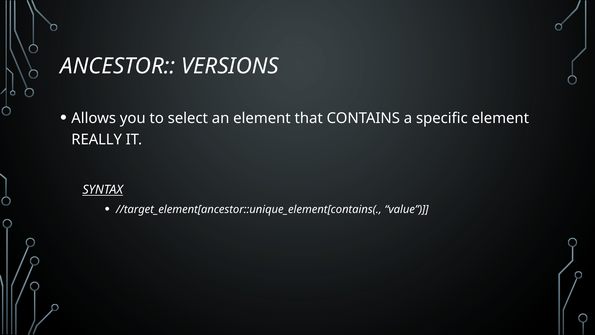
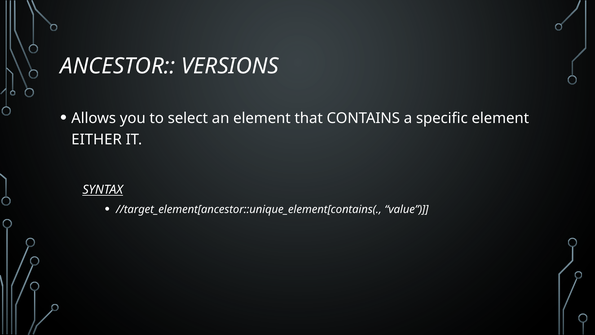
REALLY: REALLY -> EITHER (97, 140)
